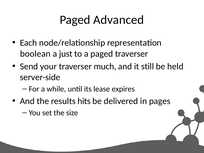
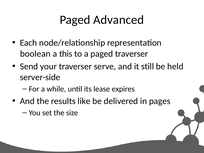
just: just -> this (66, 54)
much: much -> serve (105, 66)
hits: hits -> like (84, 101)
